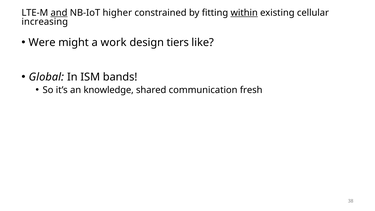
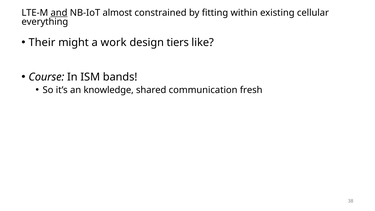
higher: higher -> almost (117, 13)
within underline: present -> none (244, 13)
increasing: increasing -> everything (45, 22)
Were: Were -> Their (42, 42)
Global: Global -> Course (46, 77)
